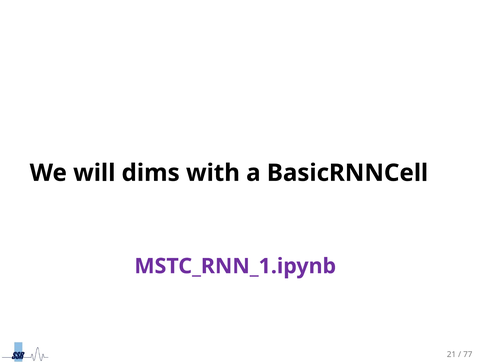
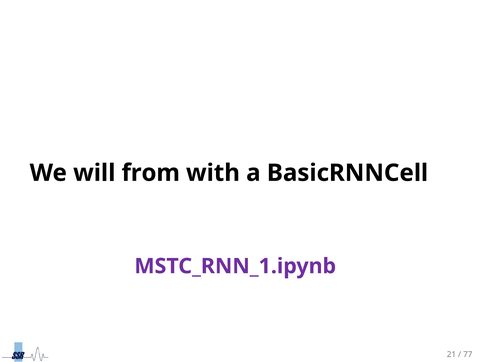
dims: dims -> from (151, 173)
